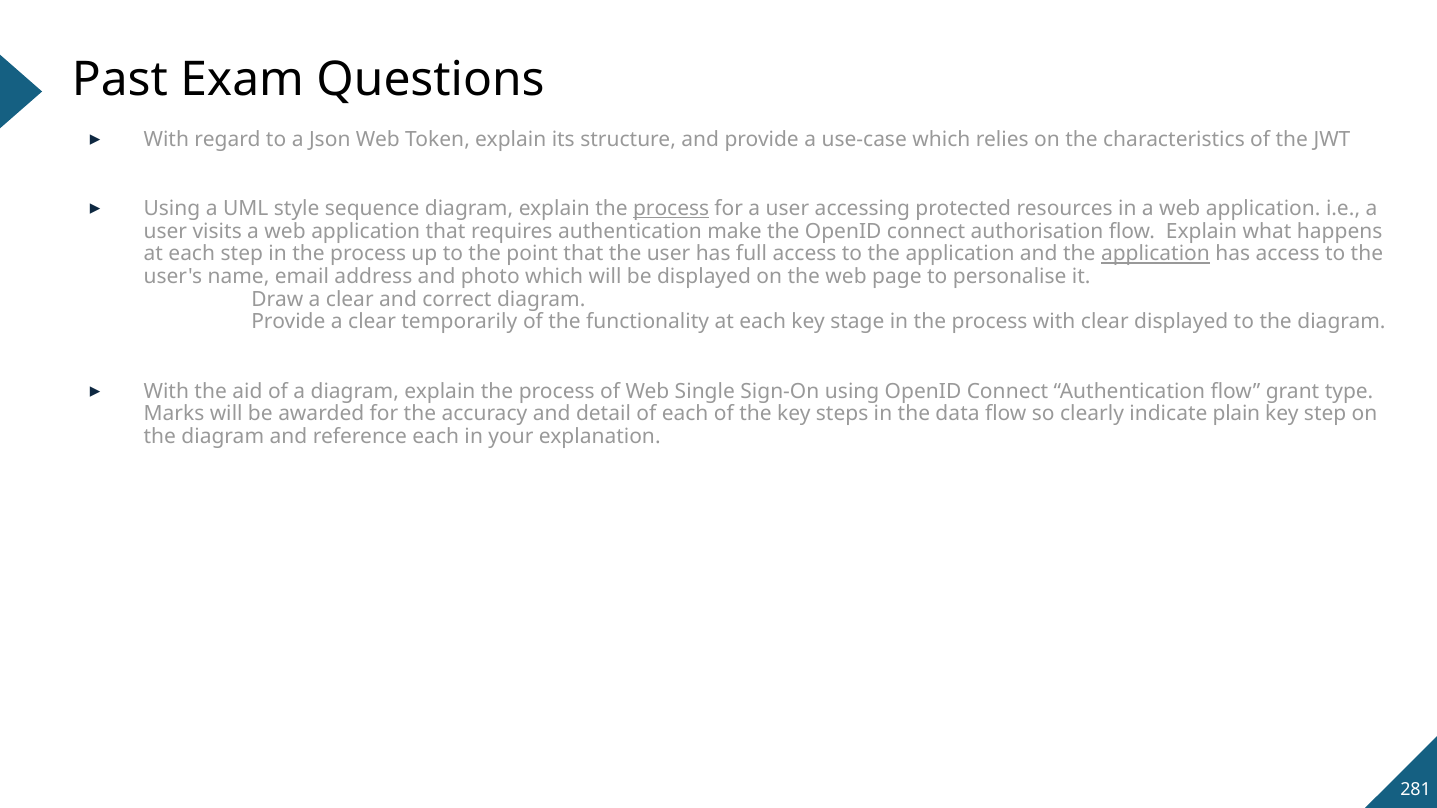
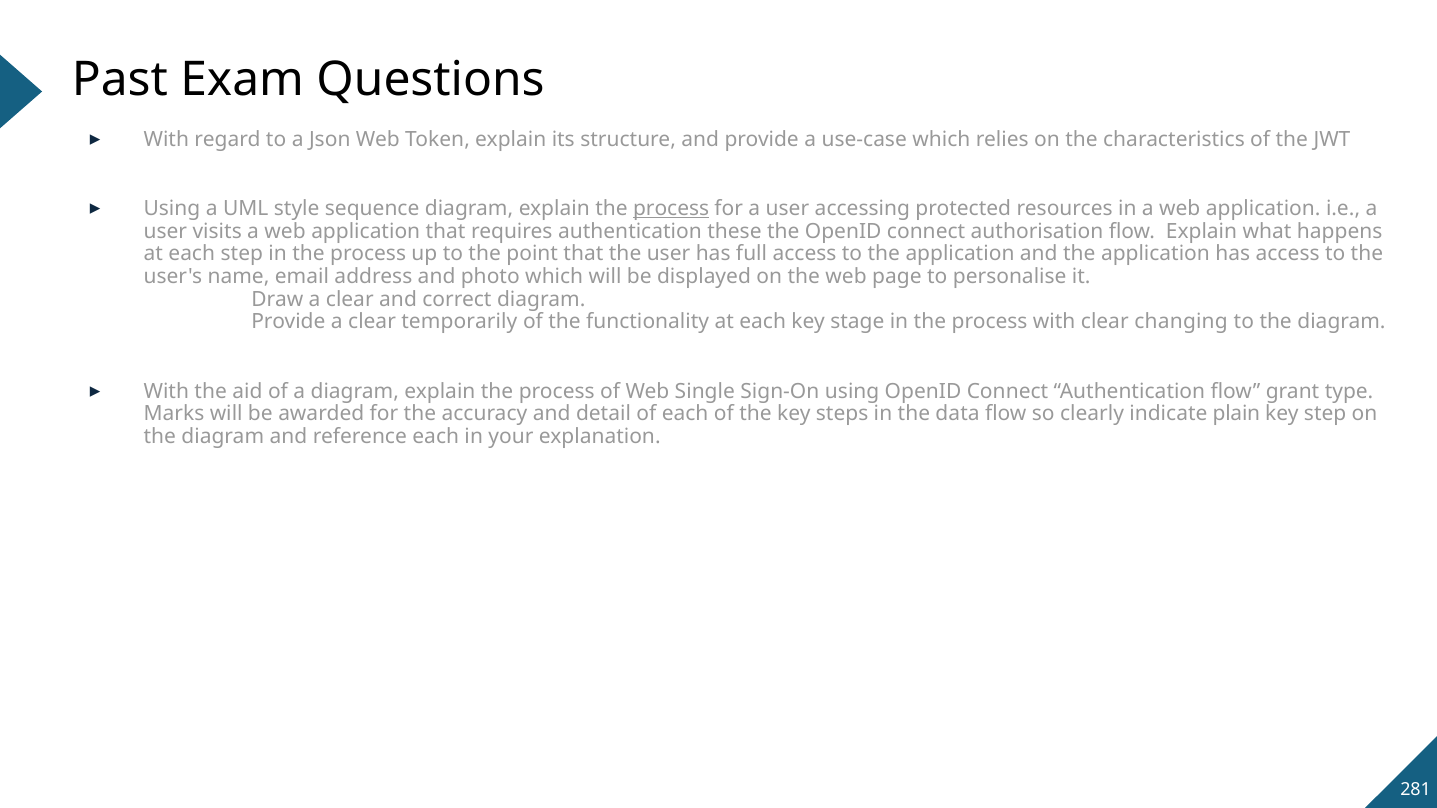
make: make -> these (734, 231)
application underline: present -> none (1155, 254)
clear displayed: displayed -> changing (1181, 322)
